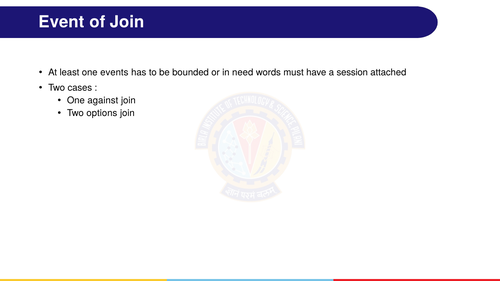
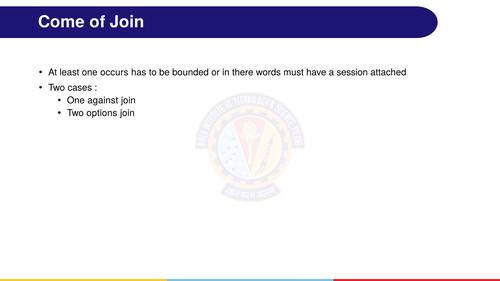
Event: Event -> Come (61, 22)
events: events -> occurs (114, 73)
need: need -> there (243, 73)
